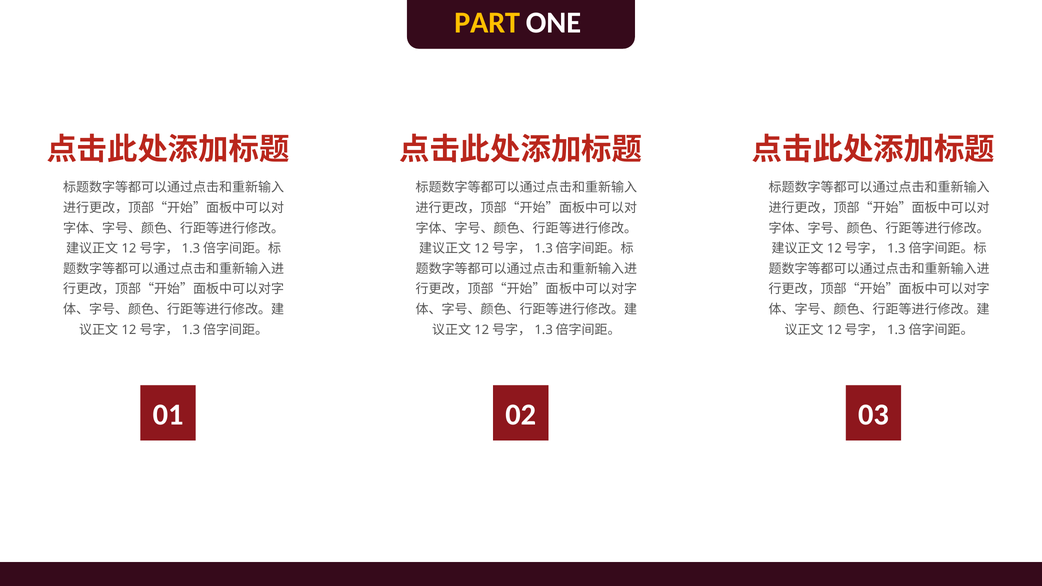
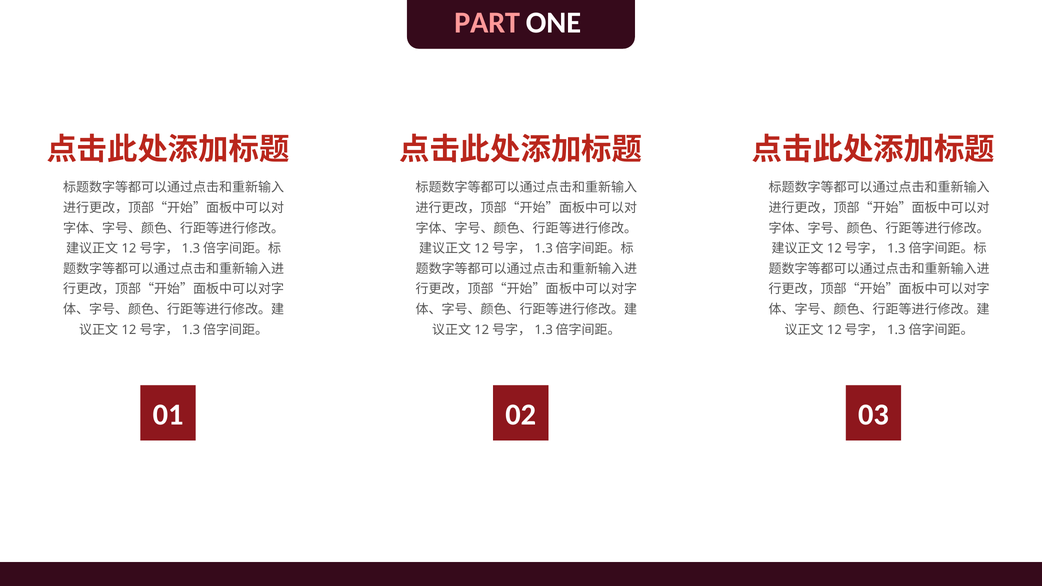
PART colour: yellow -> pink (487, 23)
